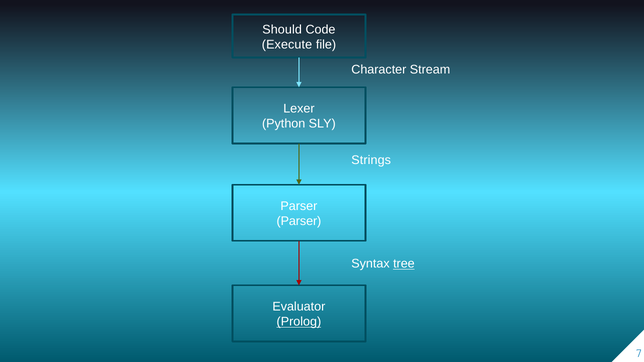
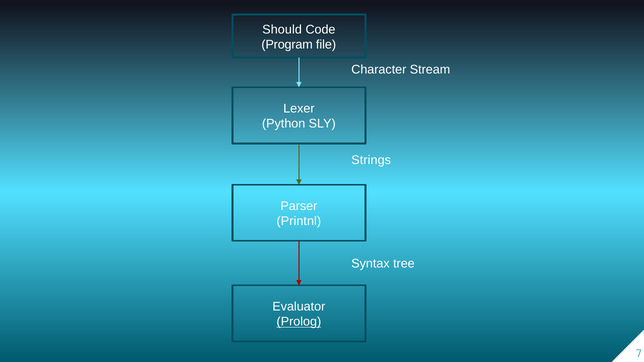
Execute: Execute -> Program (287, 44)
Parser: Parser -> Printnl (299, 221)
tree underline: present -> none (404, 264)
